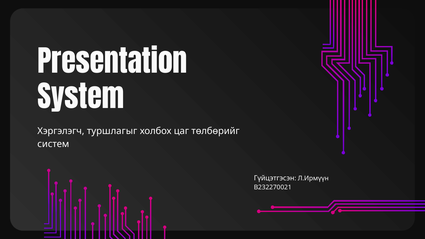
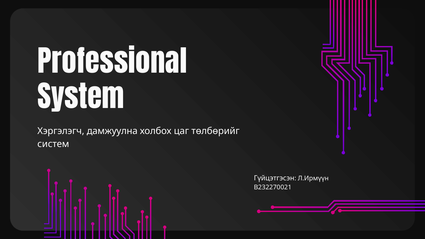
Presentation: Presentation -> Professional (112, 63)
туршлагыг: туршлагыг -> дамжуулна (112, 131)
